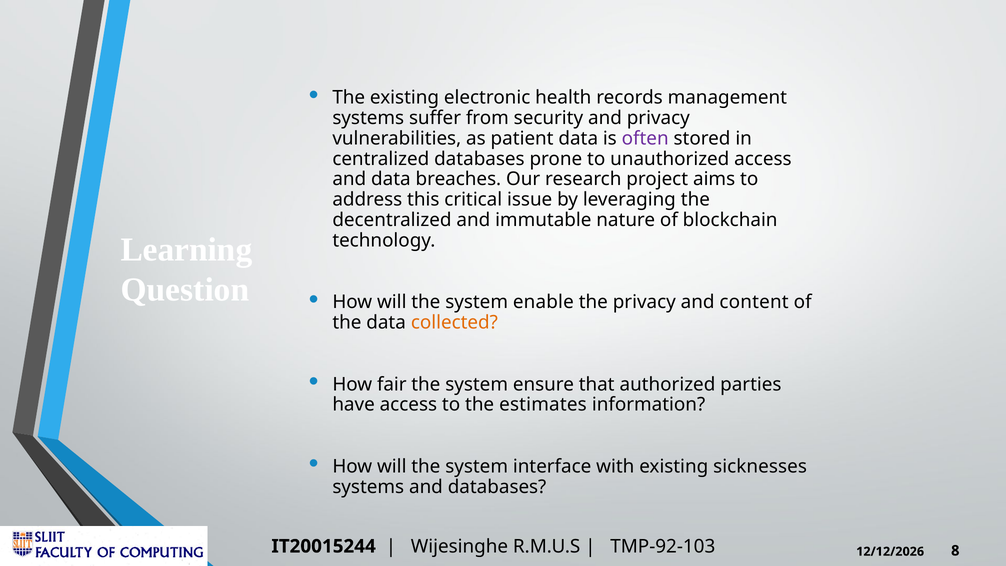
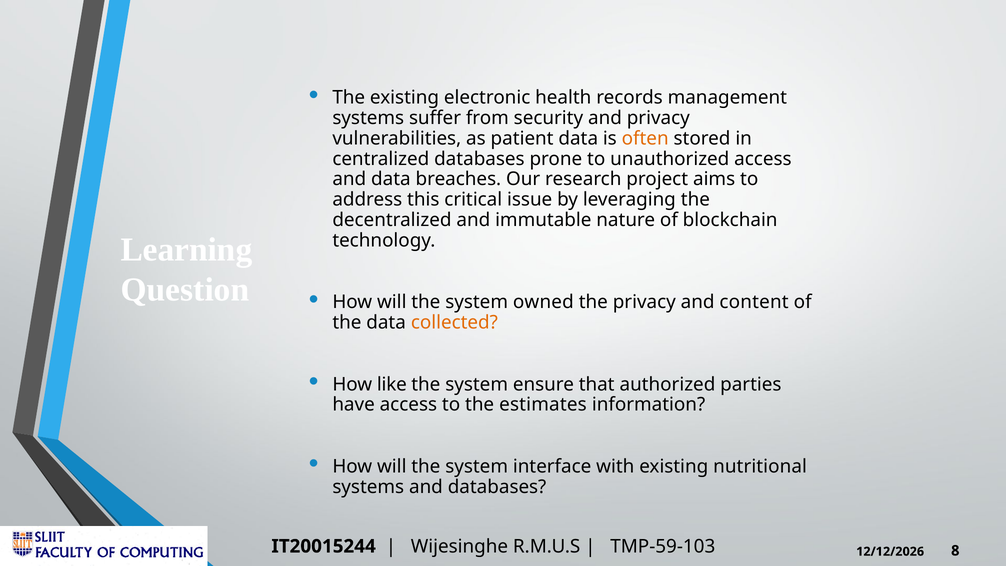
often colour: purple -> orange (645, 138)
enable: enable -> owned (543, 302)
fair: fair -> like (392, 384)
sicknesses: sicknesses -> nutritional (760, 466)
TMP-92-103: TMP-92-103 -> TMP-59-103 (663, 546)
